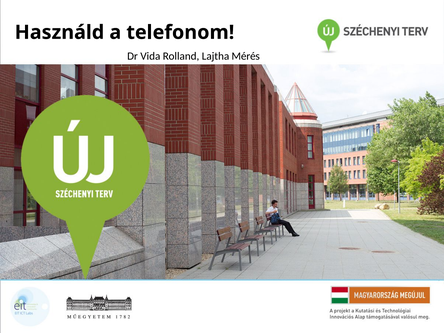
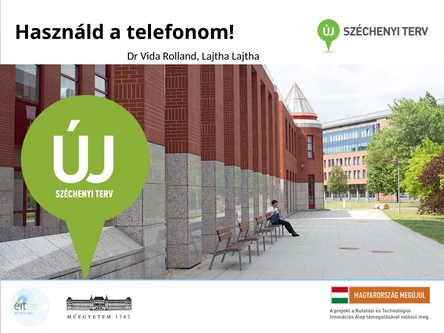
Lajtha Mérés: Mérés -> Lajtha (246, 56)
